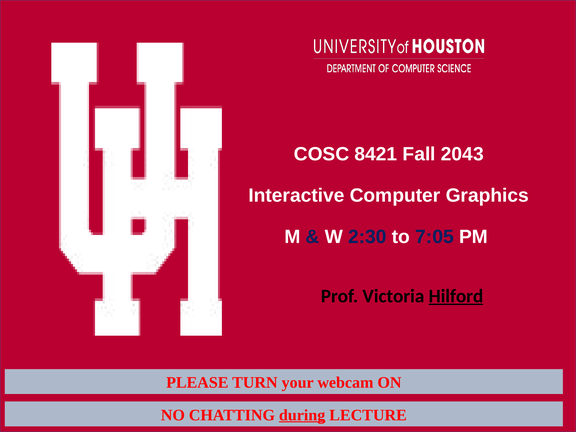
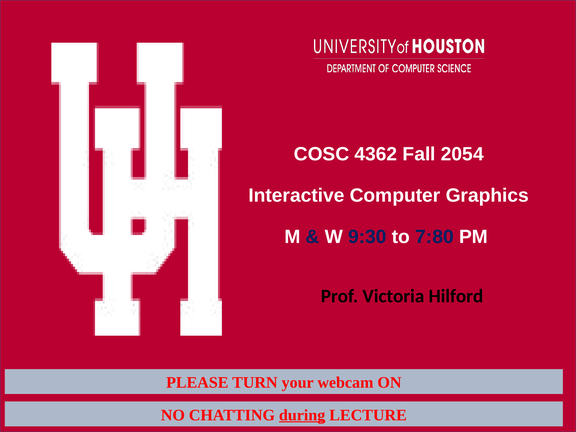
8421: 8421 -> 4362 (376, 154)
2043: 2043 -> 2054 (462, 154)
2:30: 2:30 -> 9:30 (367, 237)
7:05: 7:05 -> 7:80 (435, 237)
Hilford underline: present -> none (456, 296)
